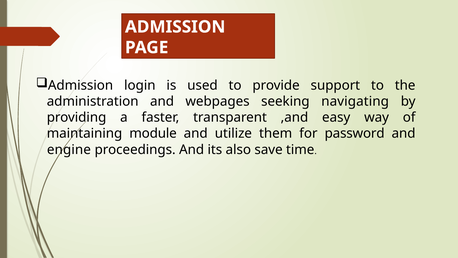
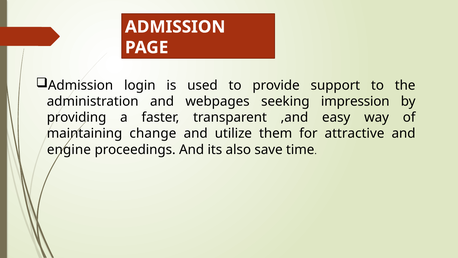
navigating: navigating -> impression (355, 101)
module: module -> change (153, 133)
password: password -> attractive (355, 133)
